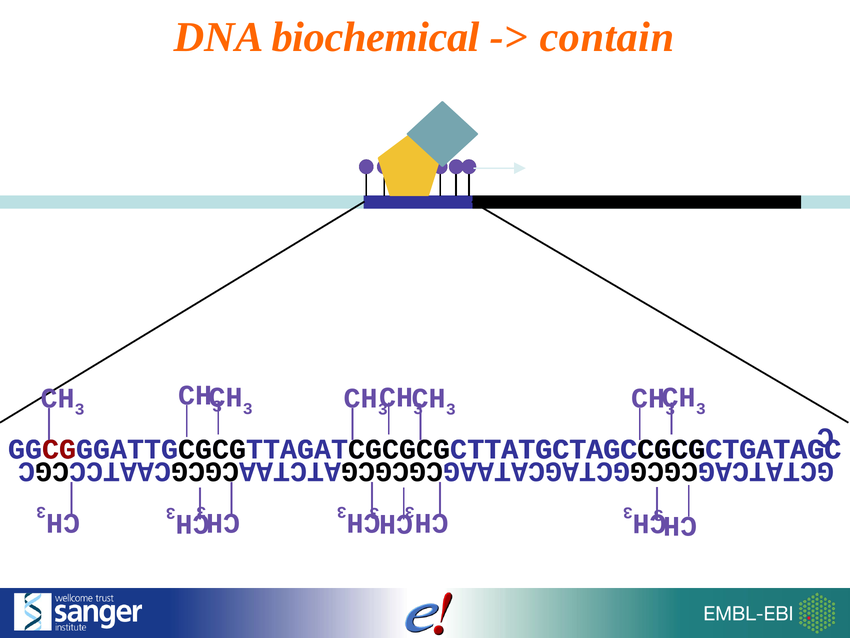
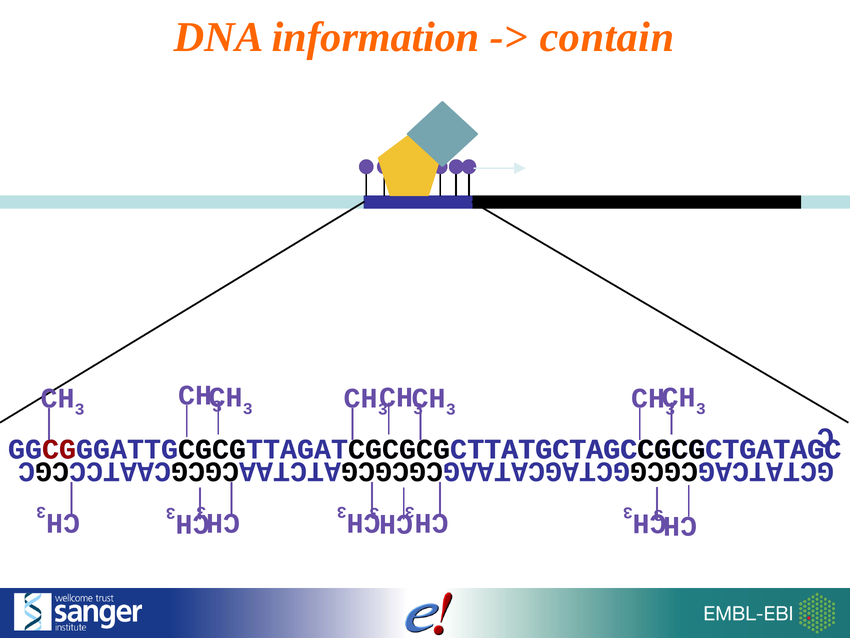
biochemical: biochemical -> information (376, 37)
